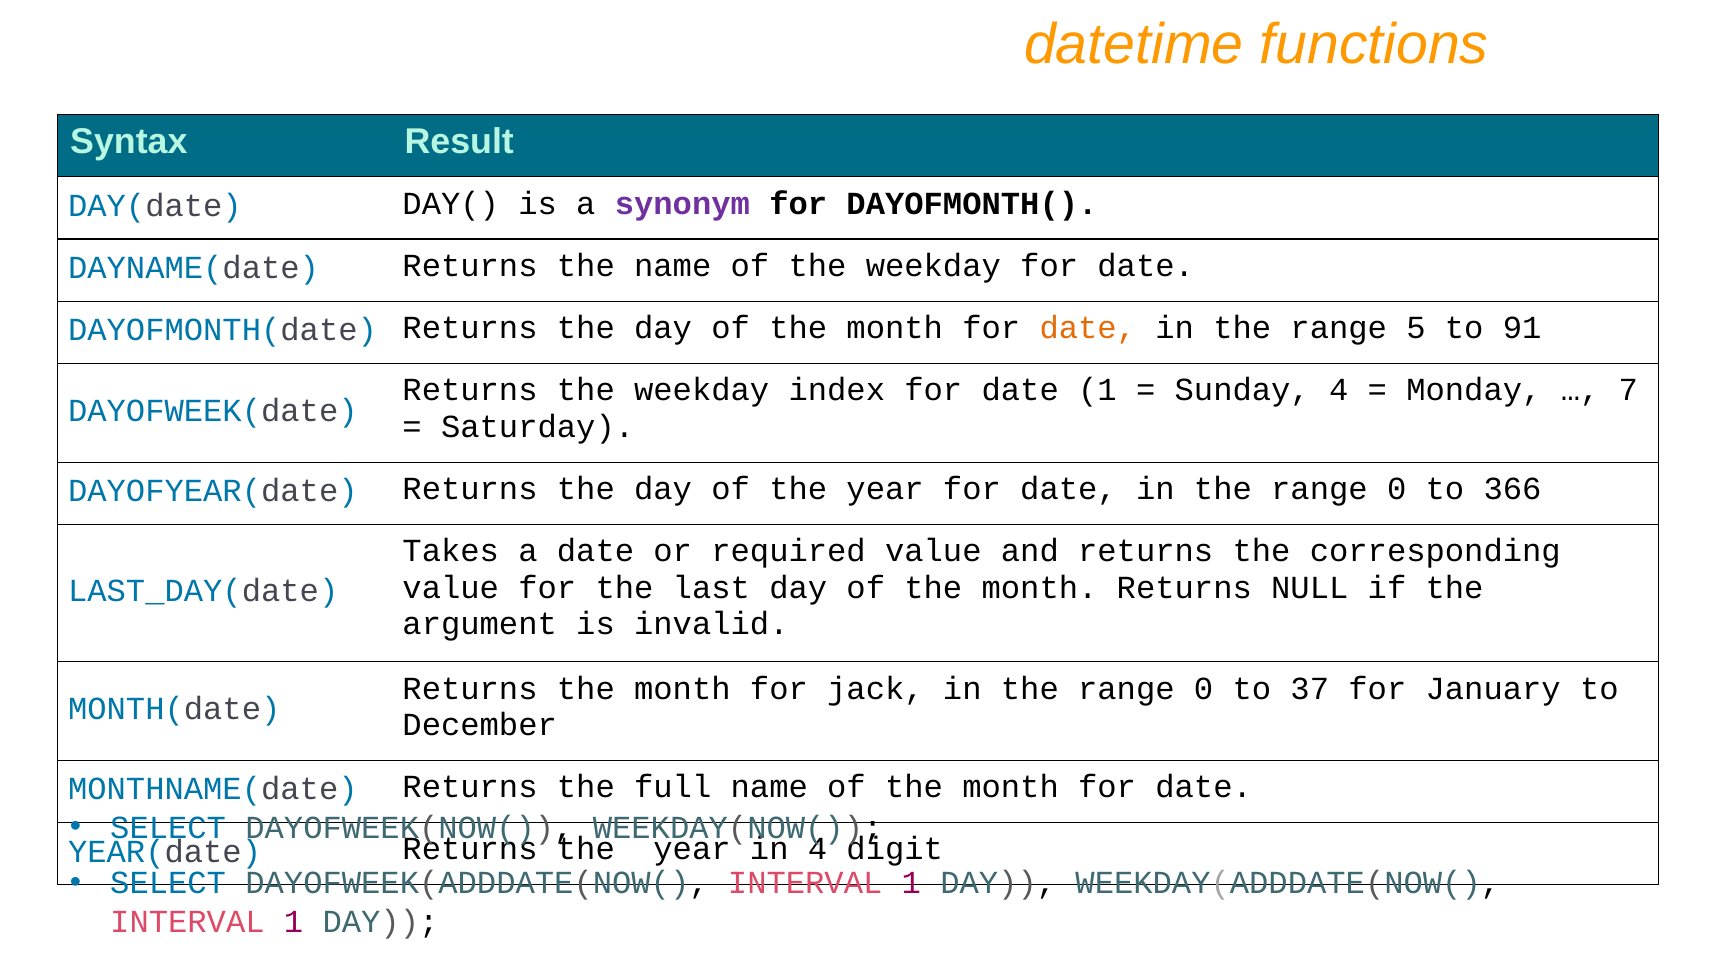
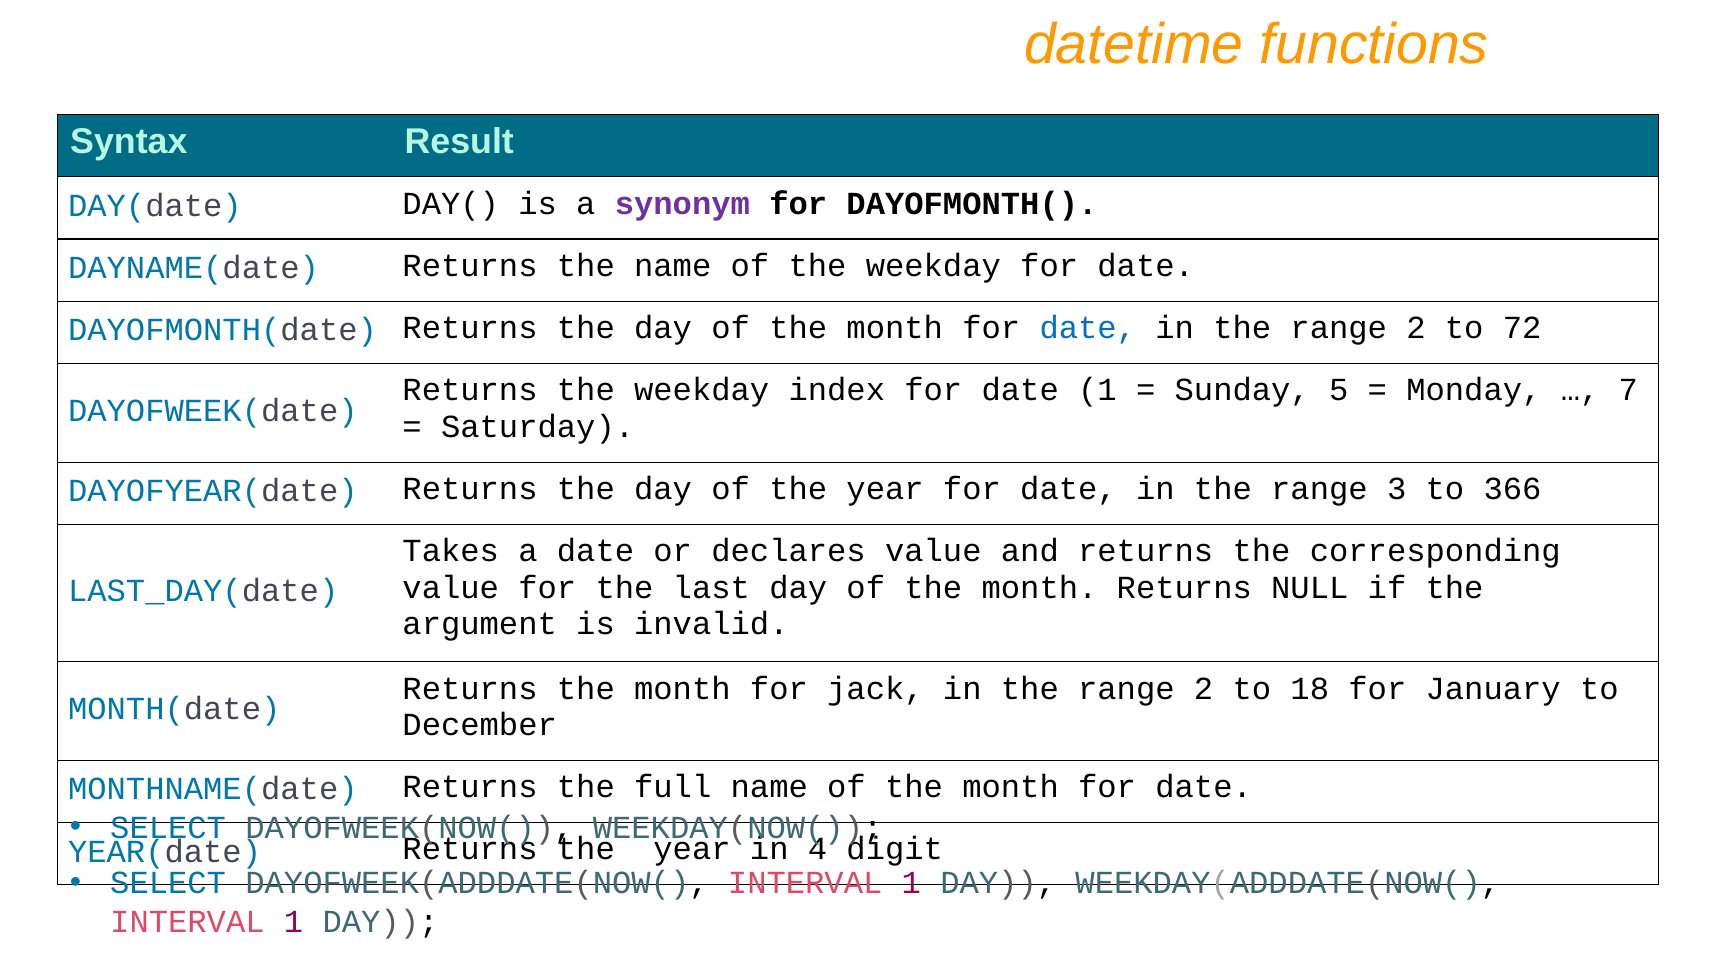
date colour: orange -> blue (1088, 328)
5: 5 -> 2 (1416, 328)
91: 91 -> 72 (1522, 328)
Sunday 4: 4 -> 5 (1339, 390)
0: 0 -> 3 (1397, 489)
required: required -> declares (789, 551)
0: 0 -> 2 (1204, 689)
37: 37 -> 18 (1310, 689)
